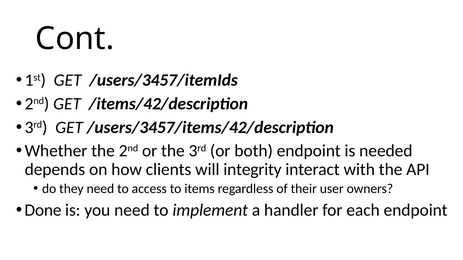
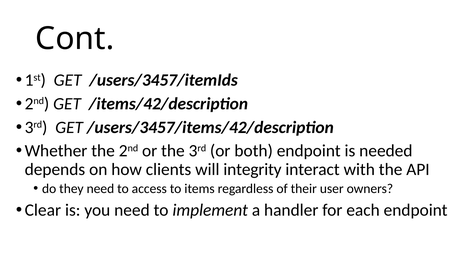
Done: Done -> Clear (43, 210)
